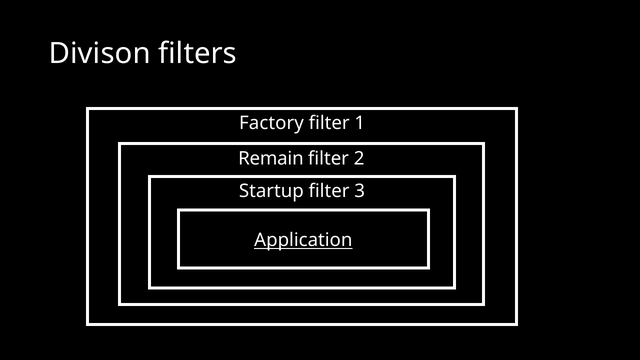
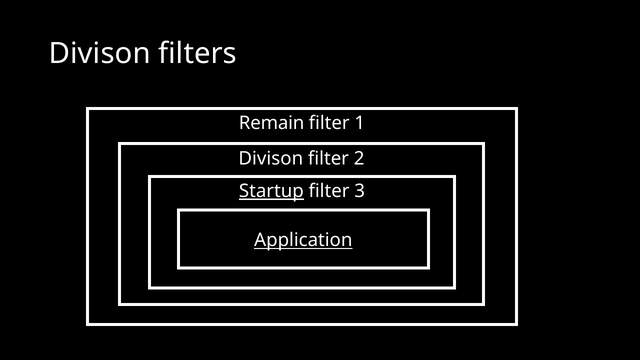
Factory: Factory -> Remain (272, 123)
Remain: Remain -> Divison (271, 159)
Startup underline: none -> present (271, 191)
